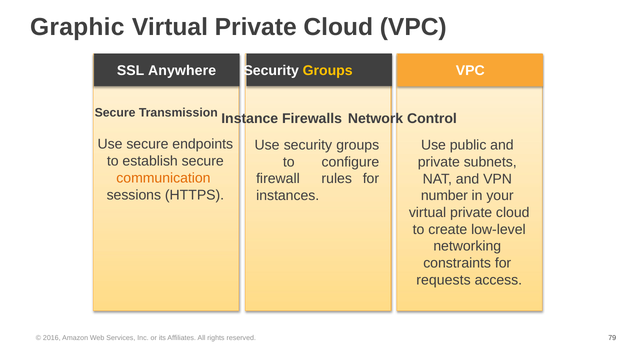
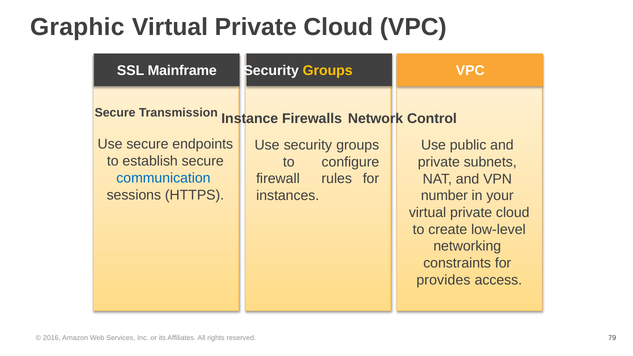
Anywhere: Anywhere -> Mainframe (182, 70)
communication colour: orange -> blue (163, 178)
requests: requests -> provides (443, 280)
